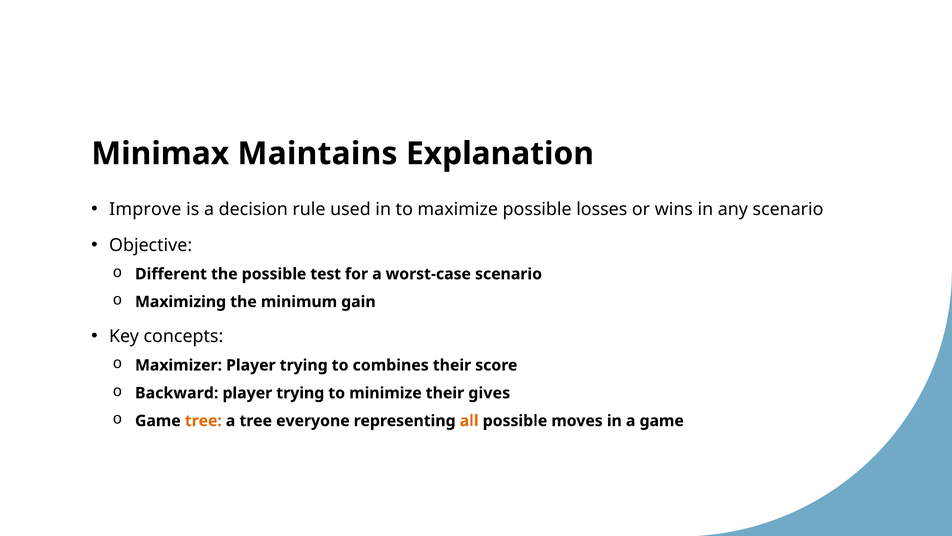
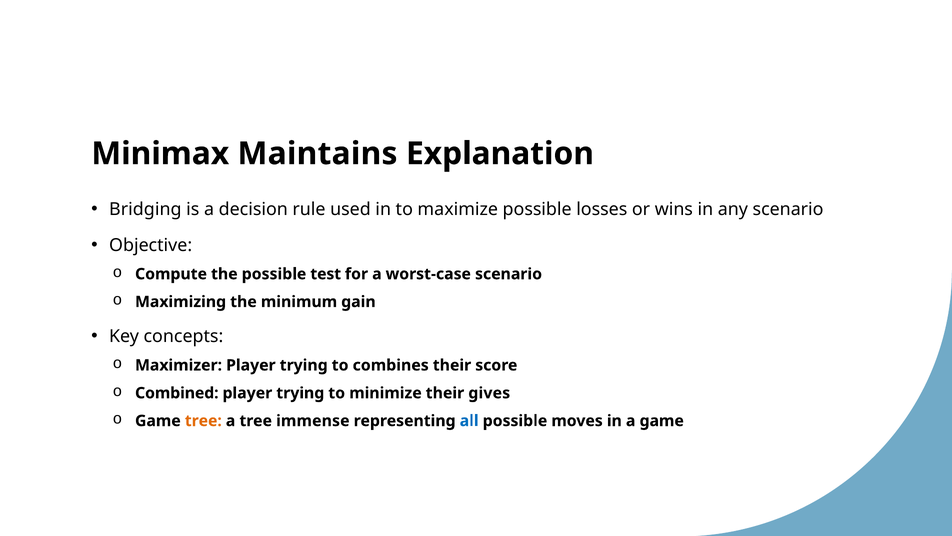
Improve: Improve -> Bridging (145, 209)
Different: Different -> Compute (171, 274)
Backward: Backward -> Combined (177, 393)
everyone: everyone -> immense (313, 420)
all colour: orange -> blue (469, 420)
